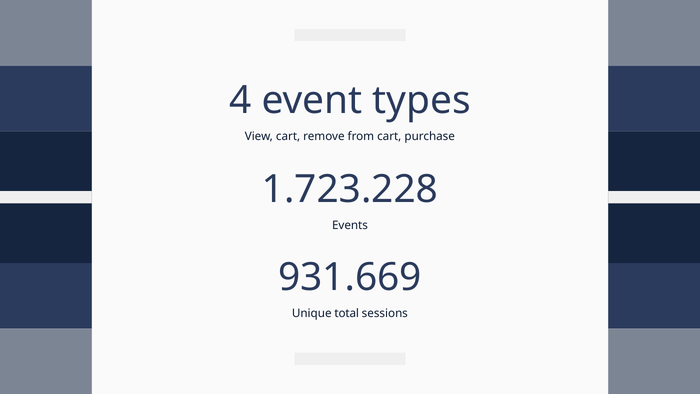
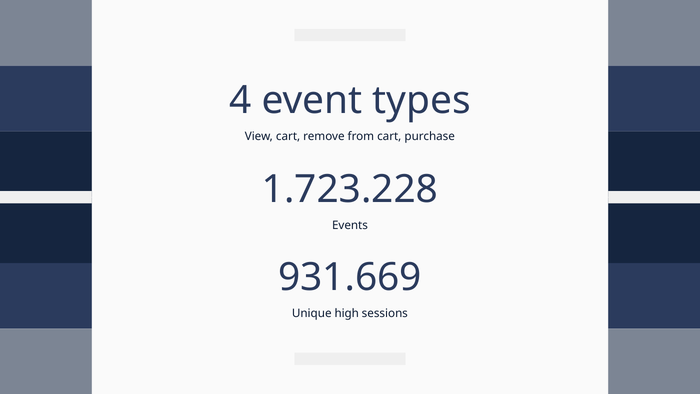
total: total -> high (347, 313)
